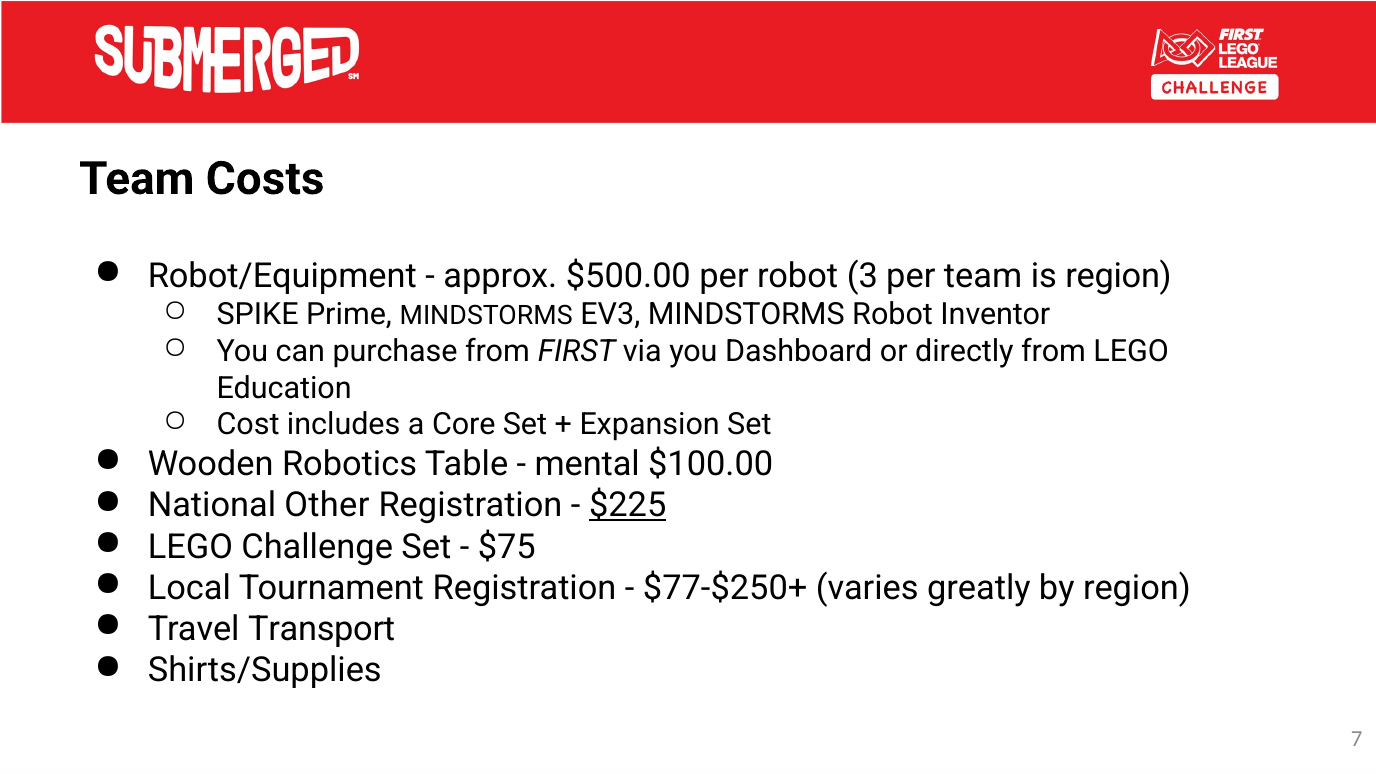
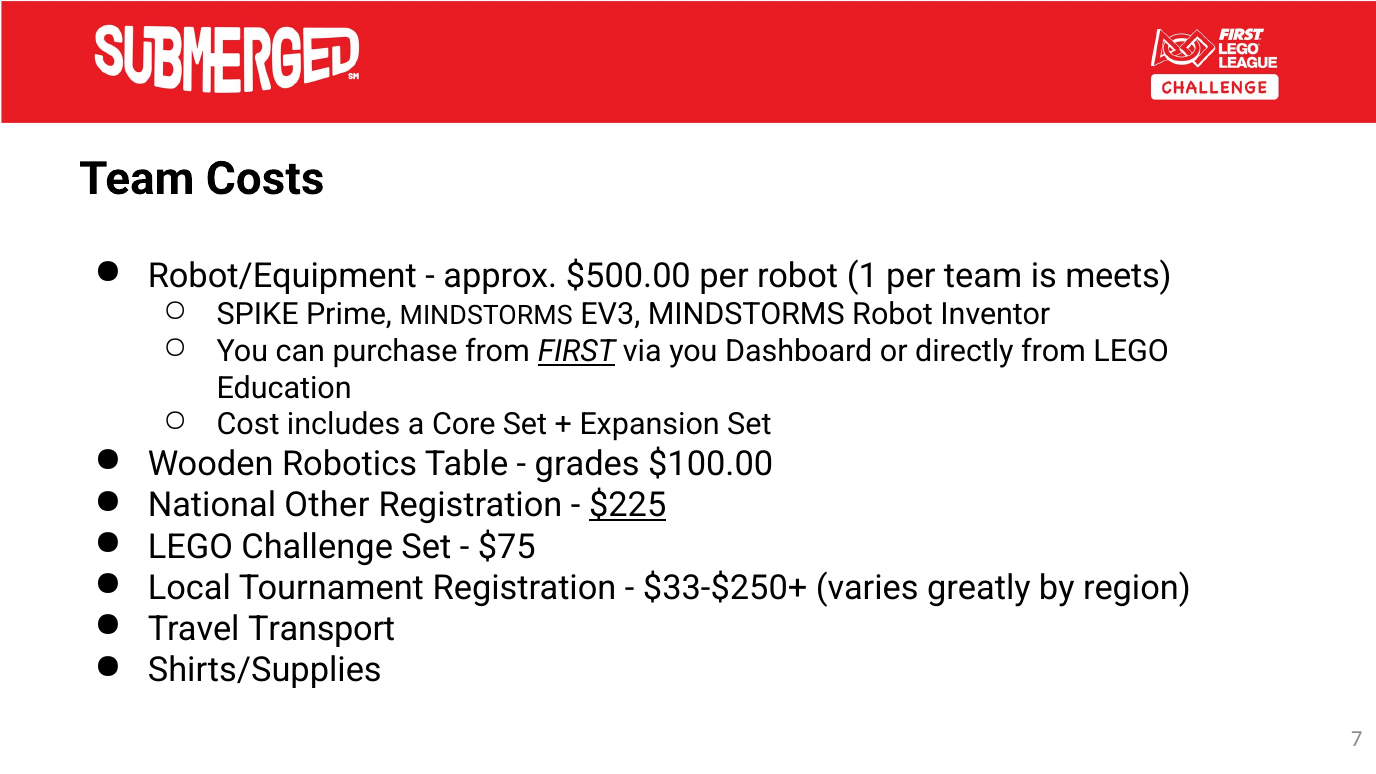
3: 3 -> 1 (862, 276)
is region: region -> meets (1118, 276)
FIRST underline: none -> present (577, 352)
mental: mental -> grades (587, 464)
$77-$250+: $77-$250+ -> $33-$250+ (725, 588)
